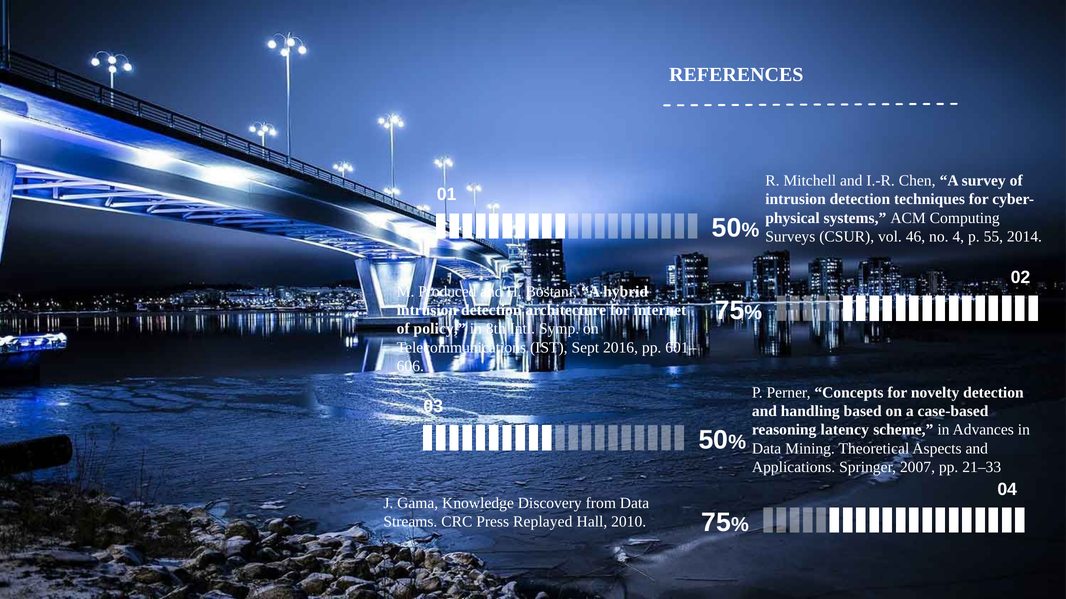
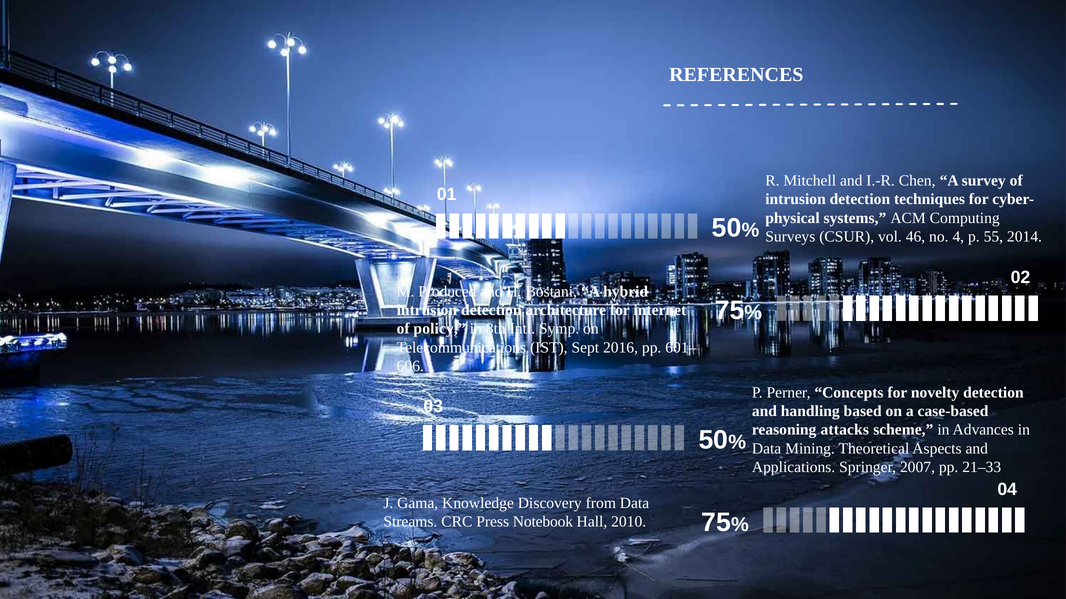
latency: latency -> attacks (845, 430)
Replayed: Replayed -> Notebook (543, 522)
